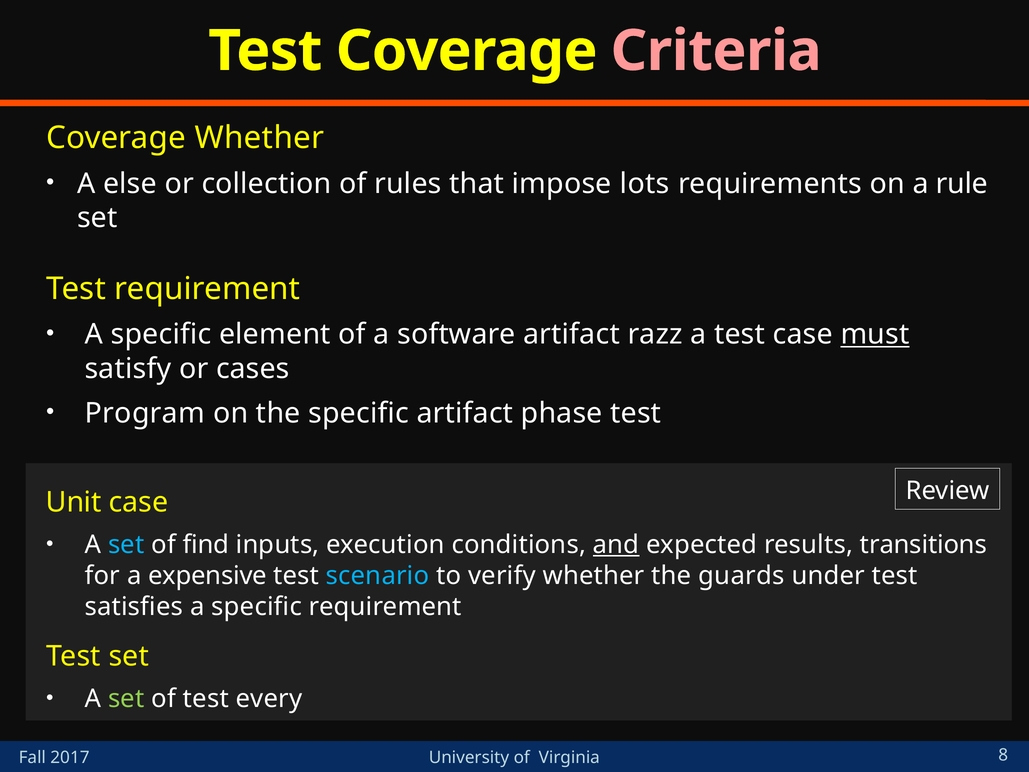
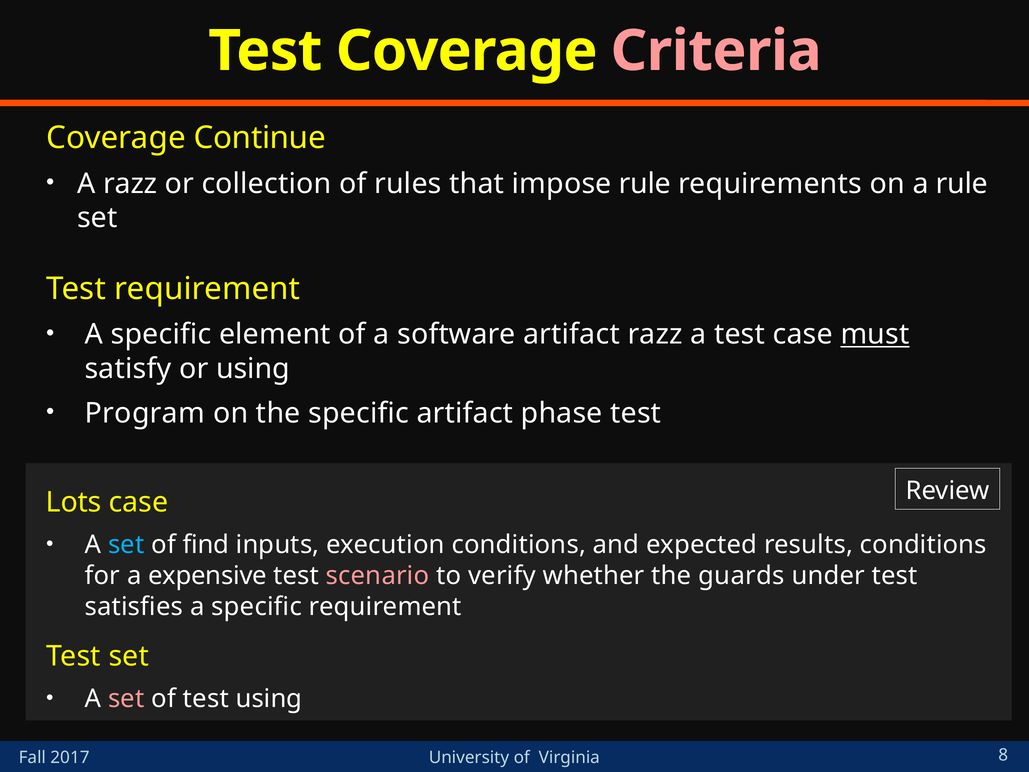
Coverage Whether: Whether -> Continue (260, 138)
A else: else -> razz (130, 184)
impose lots: lots -> rule (645, 184)
or cases: cases -> using (253, 369)
Unit: Unit -> Lots (74, 502)
and underline: present -> none (616, 545)
results transitions: transitions -> conditions (923, 545)
scenario colour: light blue -> pink (378, 575)
set colour: light green -> pink (126, 699)
test every: every -> using (269, 699)
